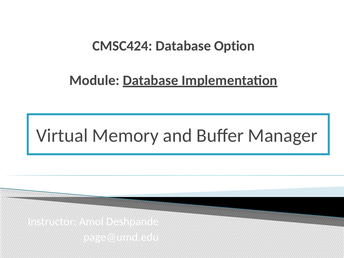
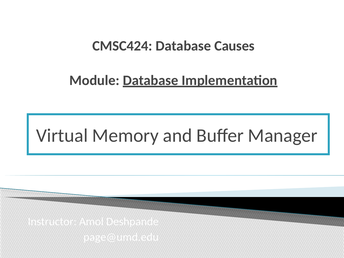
Option: Option -> Causes (234, 46)
